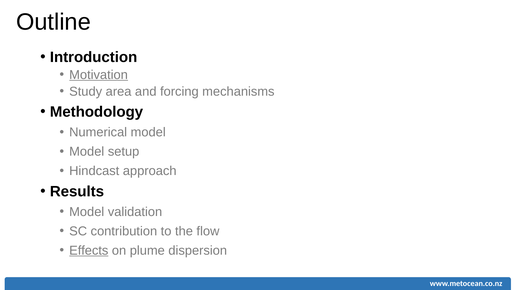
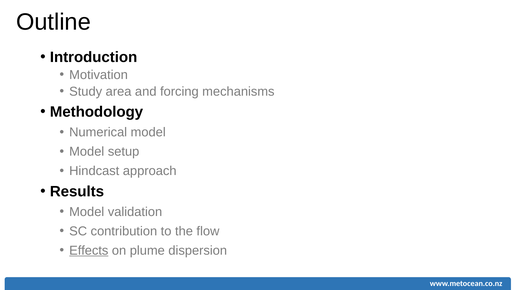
Motivation underline: present -> none (99, 75)
